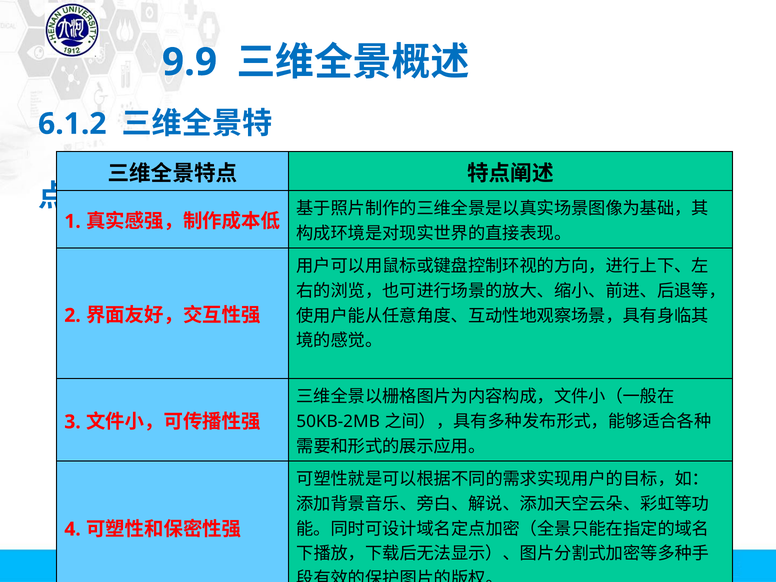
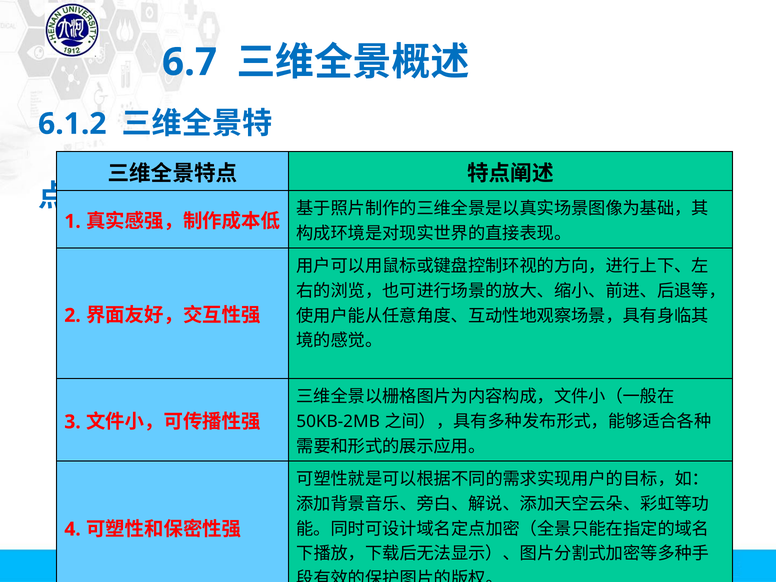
9.9: 9.9 -> 6.7 (190, 62)
